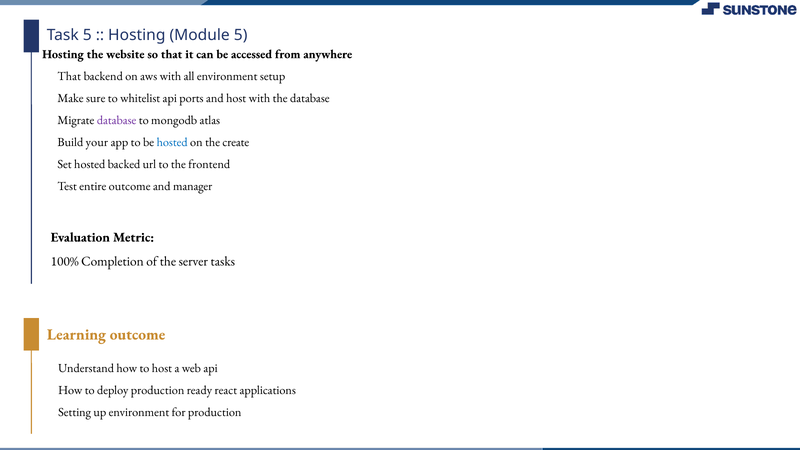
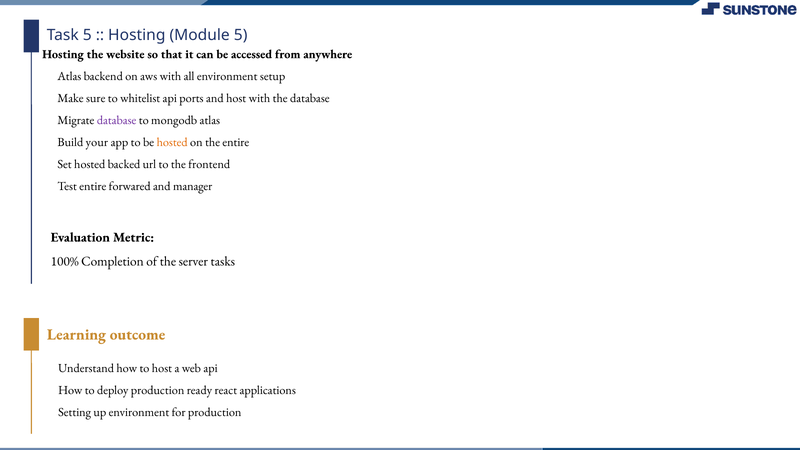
That: That -> Atlas (69, 76)
hosted colour: blue -> orange (172, 142)
the create: create -> entire (236, 142)
entire outcome: outcome -> forwared (130, 186)
